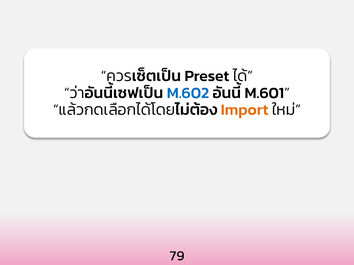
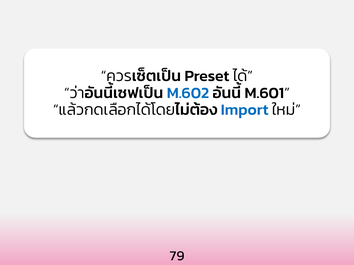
Import colour: orange -> blue (245, 110)
